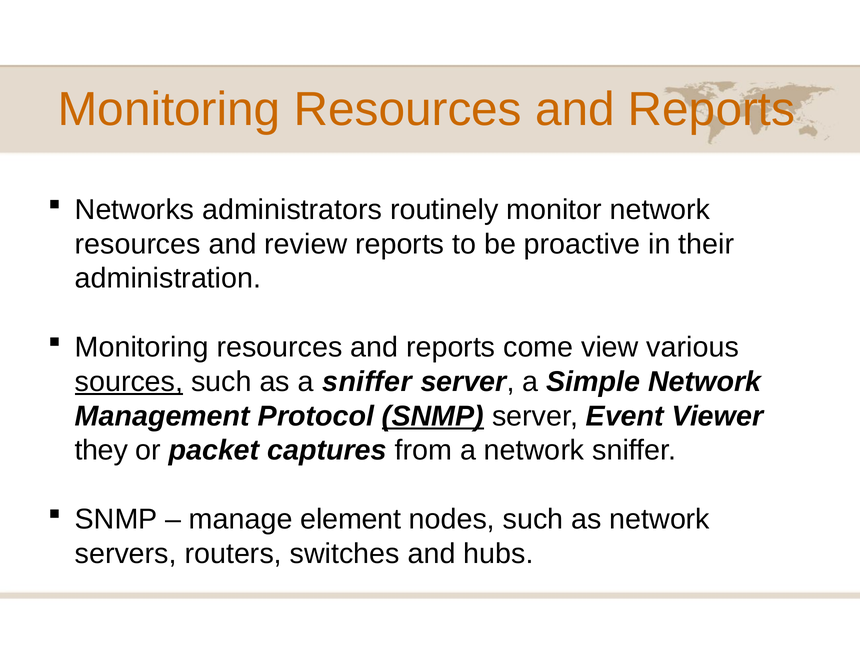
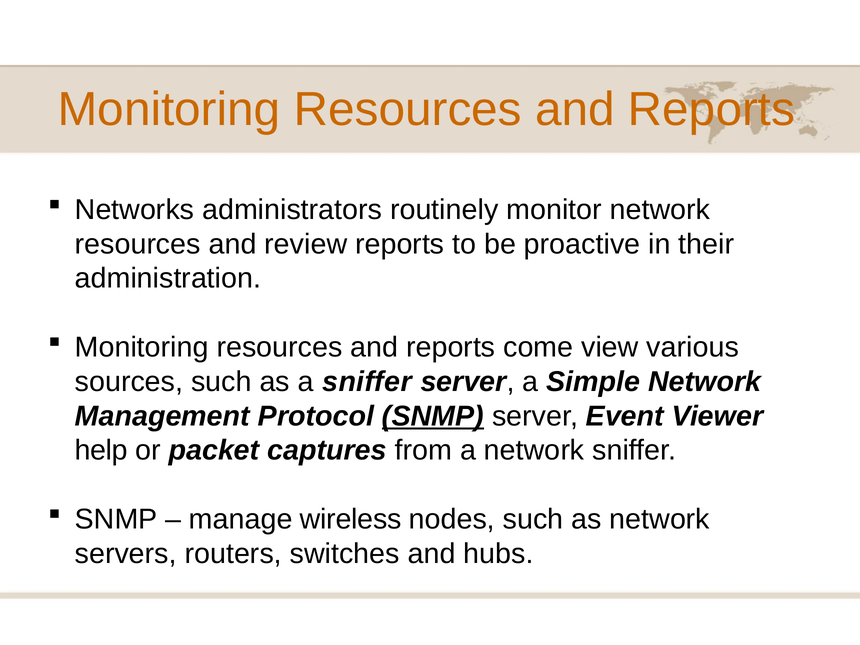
sources underline: present -> none (129, 382)
they: they -> help (101, 451)
element: element -> wireless (351, 519)
